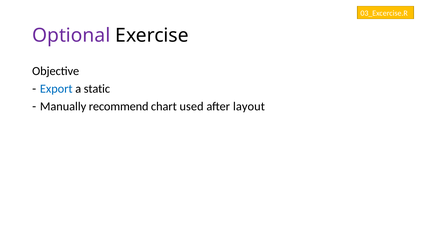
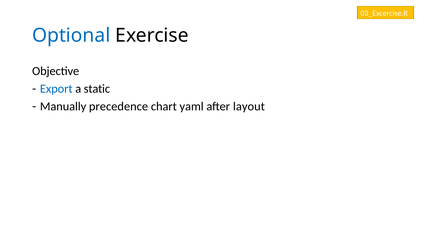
Optional colour: purple -> blue (71, 35)
recommend: recommend -> precedence (119, 106)
used: used -> yaml (192, 106)
